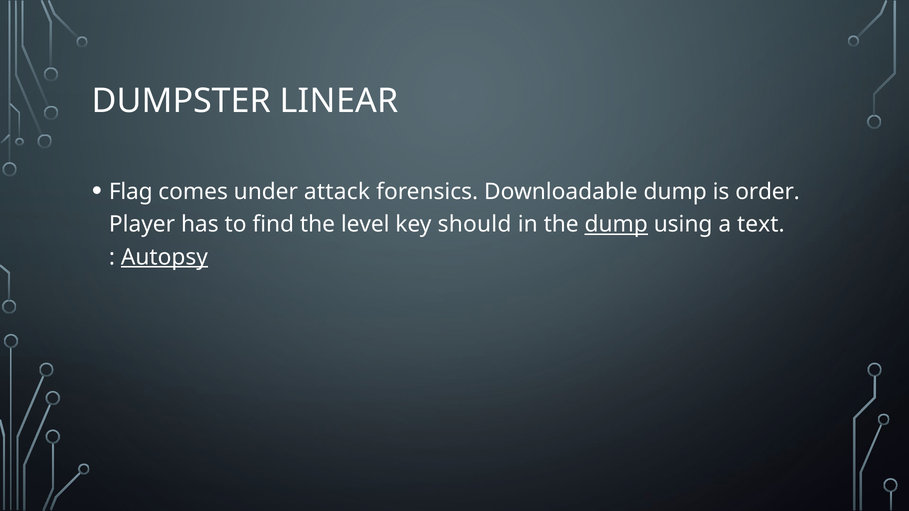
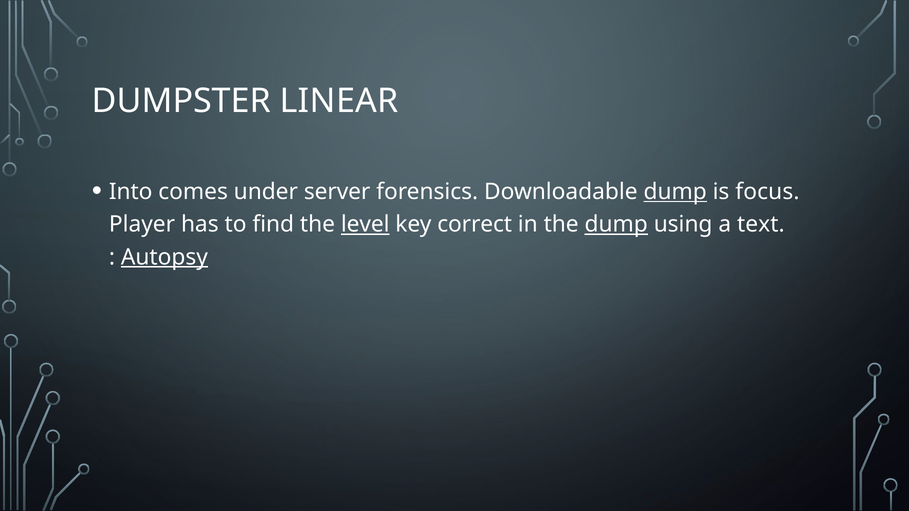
Flag: Flag -> Into (131, 192)
attack: attack -> server (337, 192)
dump underline: none -> present (675, 192)
order: order -> focus (767, 192)
level underline: none -> present (365, 225)
should: should -> correct (475, 225)
